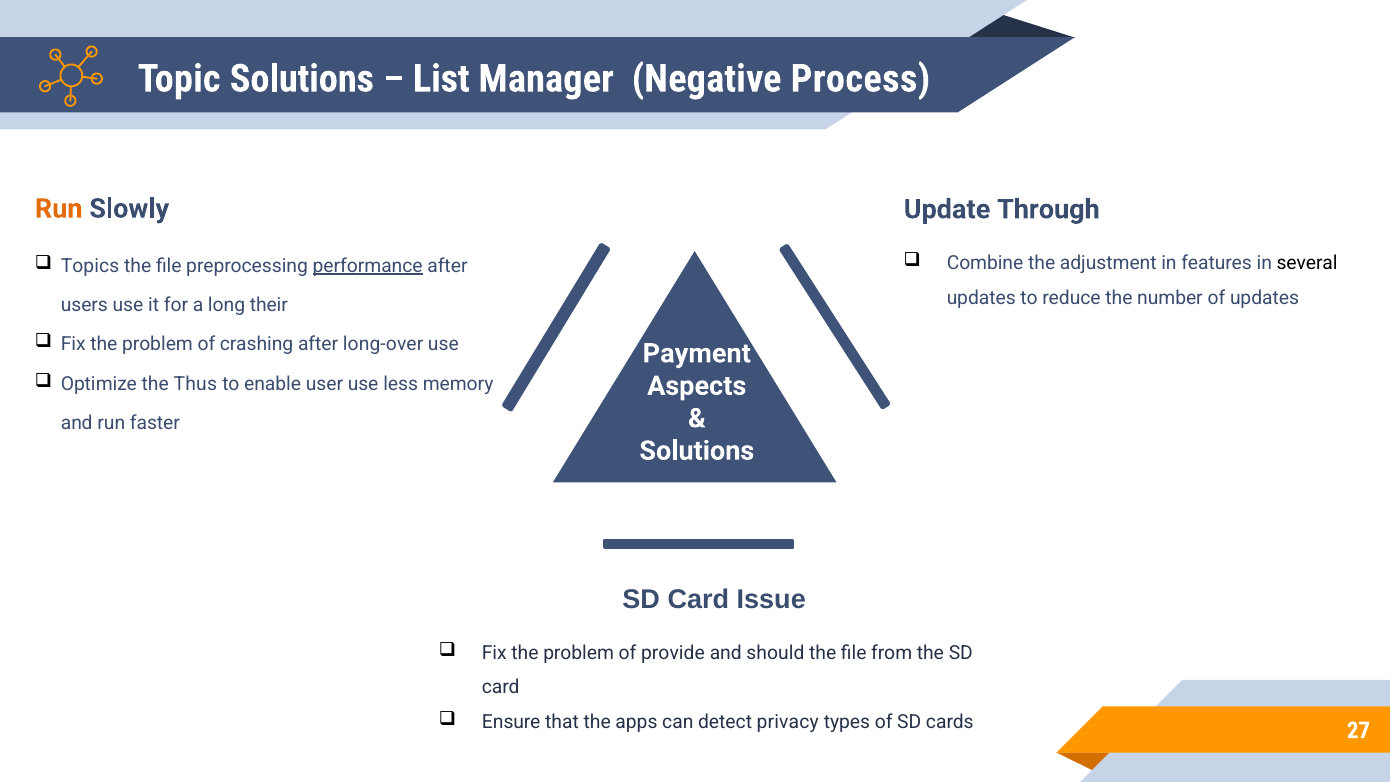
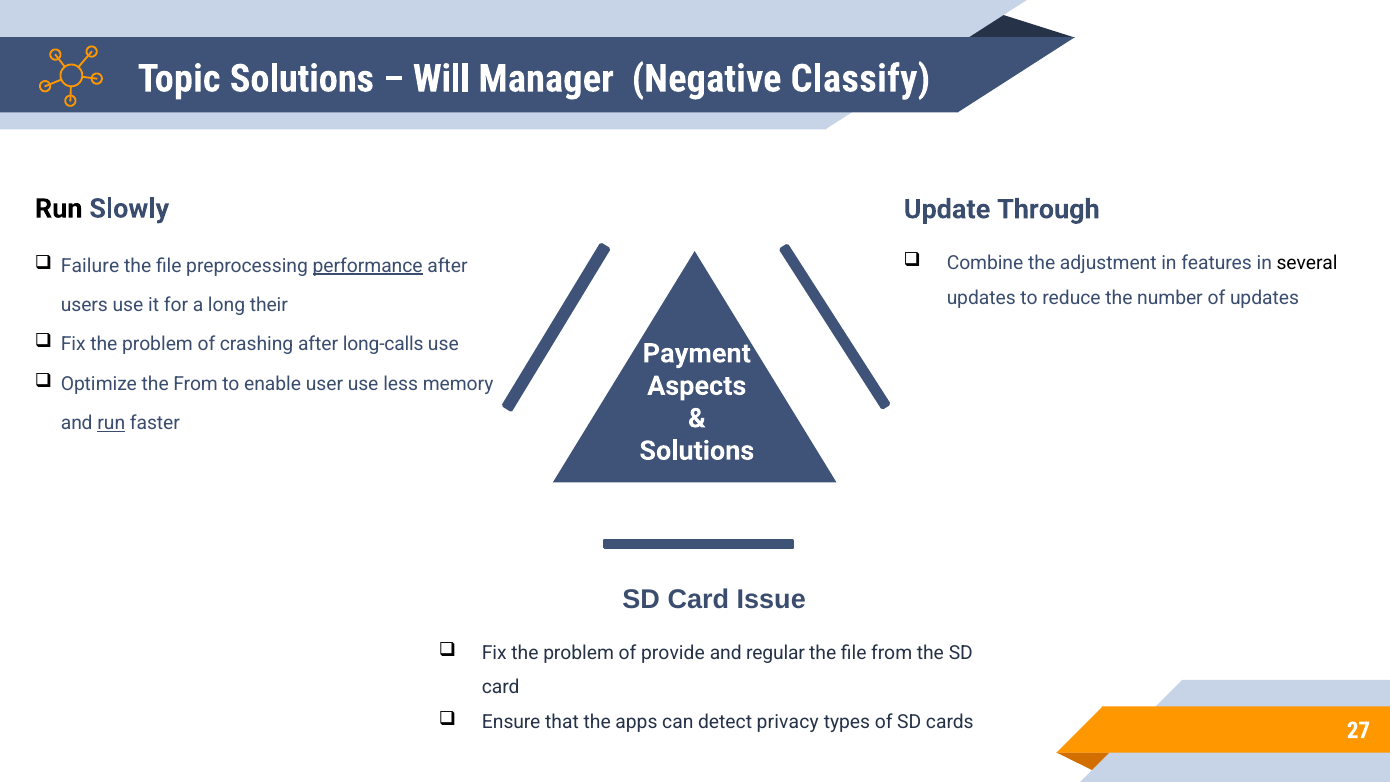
List: List -> Will (441, 79)
Process: Process -> Classify (860, 79)
Run colour: orange -> black (59, 209)
Topics: Topics -> Failure (90, 266)
long-over: long-over -> long-calls (383, 345)
the Thus: Thus -> From (196, 384)
run underline: none -> present (111, 423)
should: should -> regular (776, 653)
